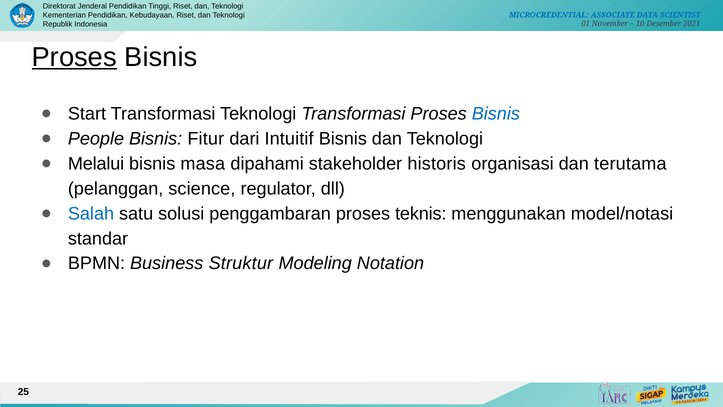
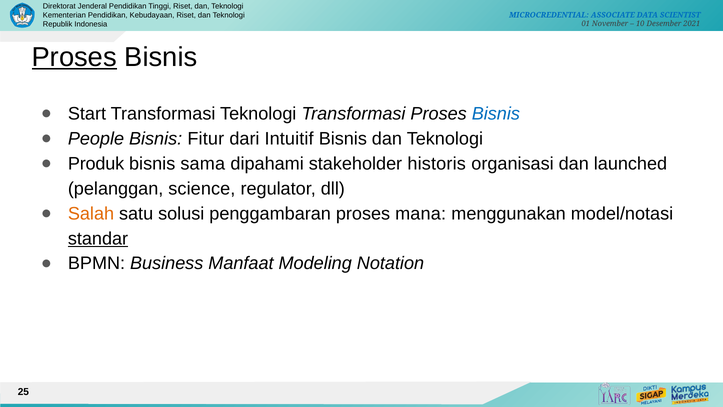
Melalui: Melalui -> Produk (96, 164)
masa: masa -> sama (203, 164)
terutama: terutama -> launched (630, 164)
Salah colour: blue -> orange (91, 213)
teknis: teknis -> mana (421, 213)
standar underline: none -> present (98, 238)
Struktur: Struktur -> Manfaat (241, 263)
